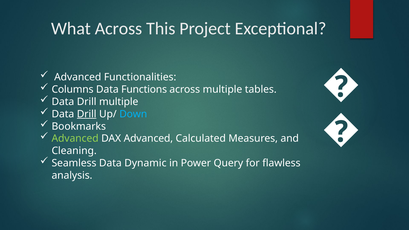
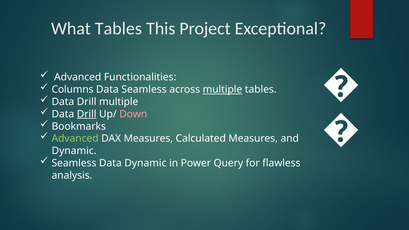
Across: Across -> Tables (118, 29)
Data Functions: Functions -> Seamless (144, 90)
multiple underline: none -> present (222, 90)
Down colour: light blue -> pink (133, 114)
DAX Advanced: Advanced -> Measures (148, 139)
Cleaning: Cleaning -> Dynamic (74, 151)
